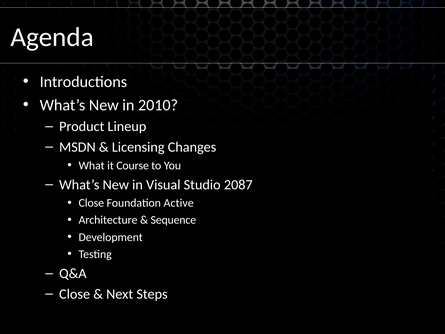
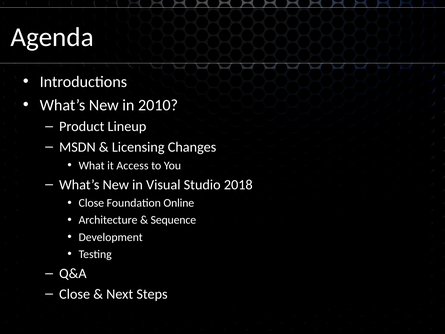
Course: Course -> Access (133, 165)
2087: 2087 -> 2018 (238, 185)
Active: Active -> Online (179, 203)
